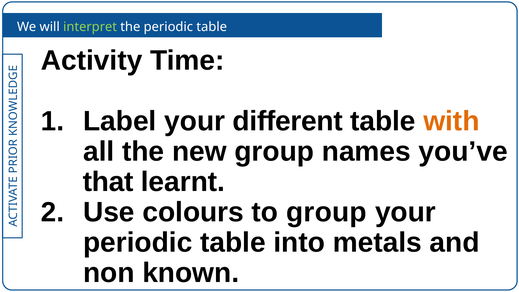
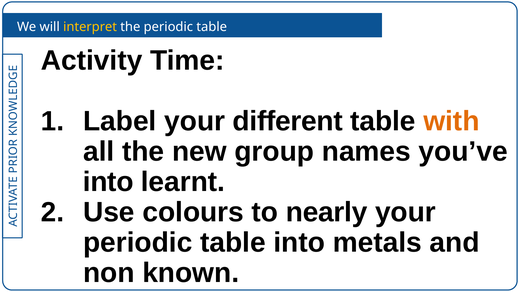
interpret colour: light green -> yellow (90, 27)
that: that -> into (108, 182)
to group: group -> nearly (327, 212)
